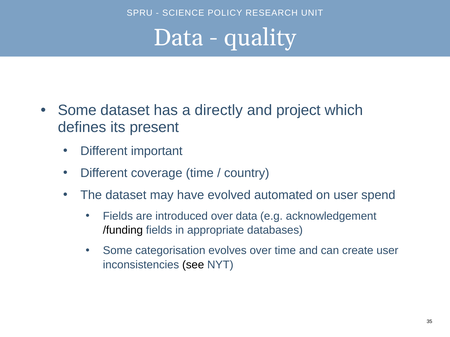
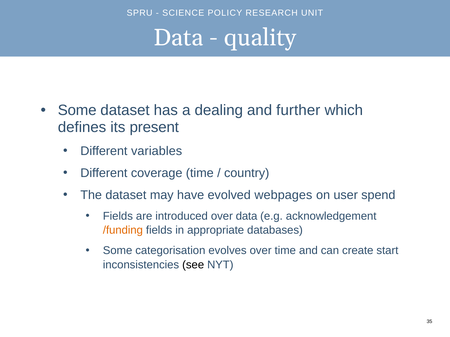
directly: directly -> dealing (219, 110)
project: project -> further (298, 110)
important: important -> variables (157, 151)
automated: automated -> webpages (283, 195)
/funding colour: black -> orange (123, 231)
create user: user -> start (387, 251)
